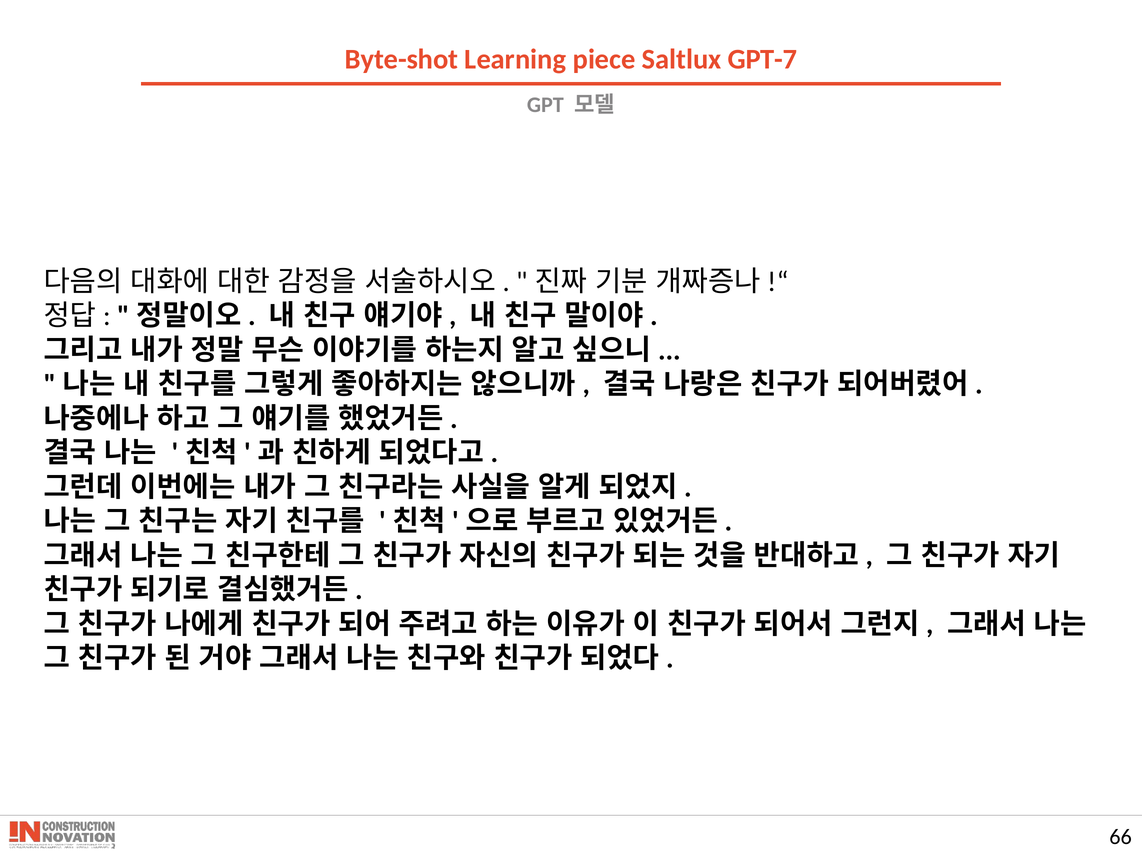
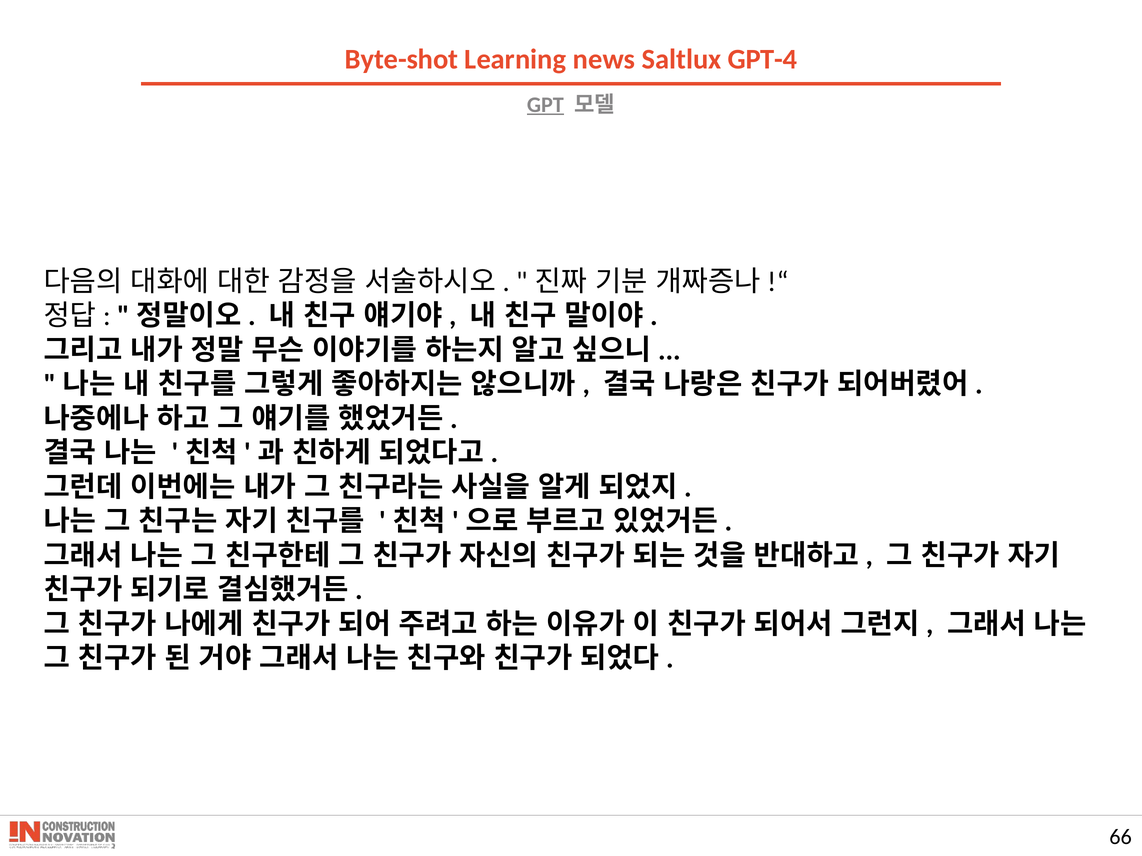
piece: piece -> news (604, 59)
GPT-7: GPT-7 -> GPT-4 (762, 59)
GPT underline: none -> present (545, 105)
